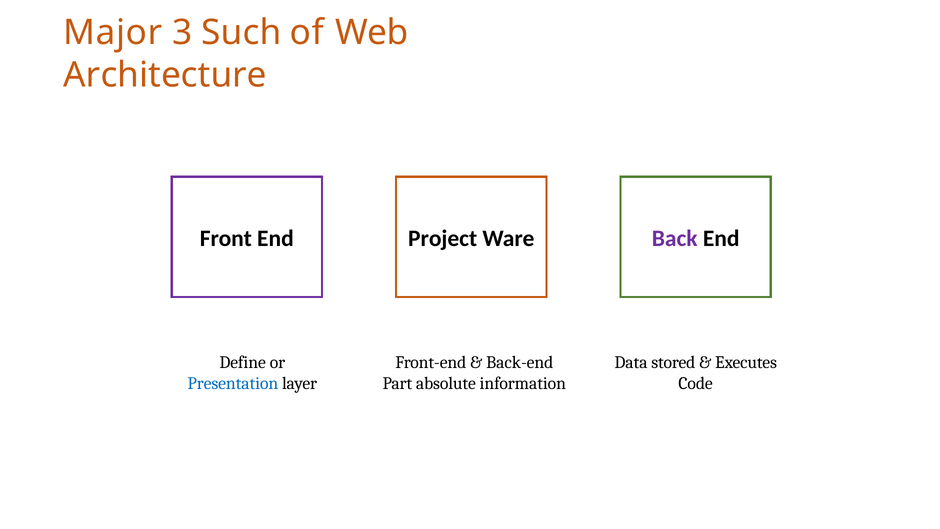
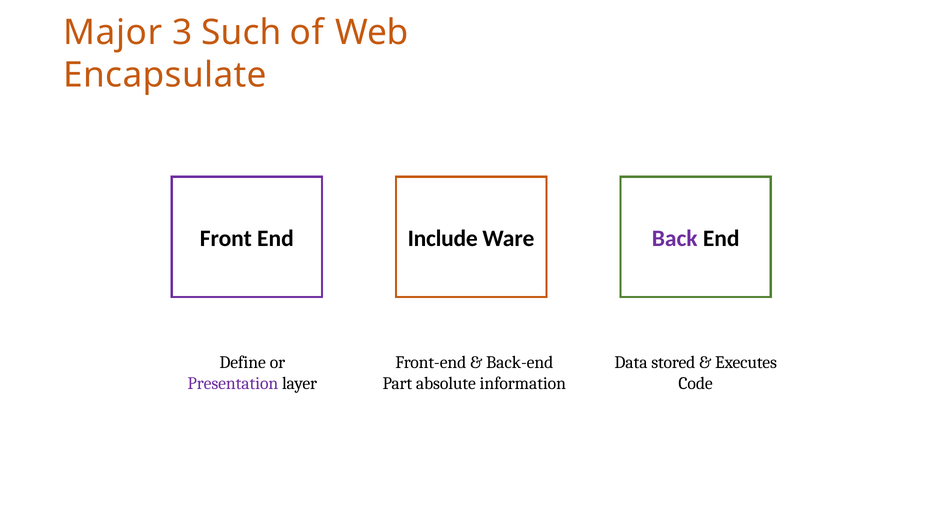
Architecture: Architecture -> Encapsulate (165, 75)
Project: Project -> Include (443, 238)
Presentation colour: blue -> purple (233, 383)
